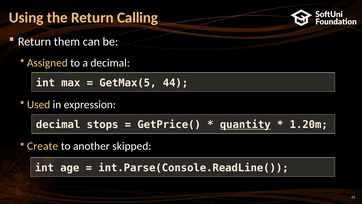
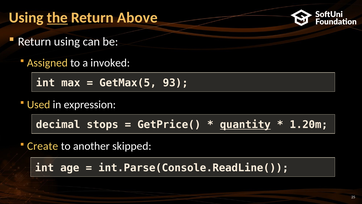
the underline: none -> present (57, 18)
Calling: Calling -> Above (137, 18)
Return them: them -> using (67, 41)
a decimal: decimal -> invoked (110, 63)
44: 44 -> 93 (175, 83)
